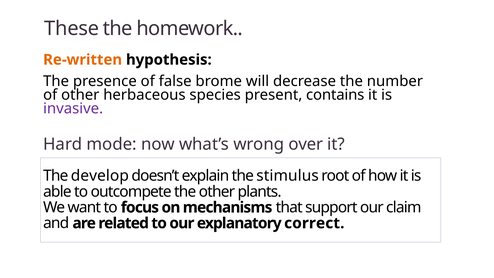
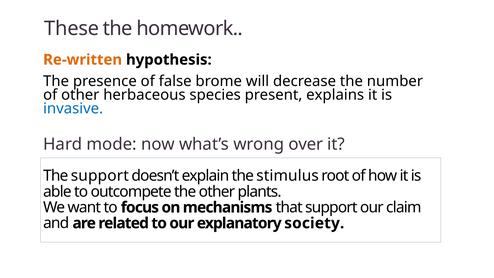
contains: contains -> explains (335, 95)
invasive colour: purple -> blue (73, 108)
The develop: develop -> support (100, 176)
correct: correct -> society (314, 223)
